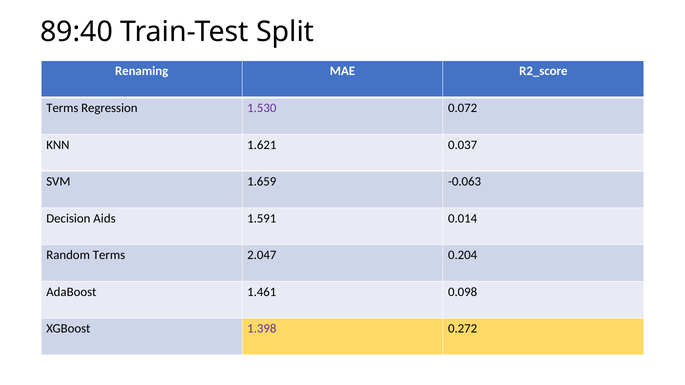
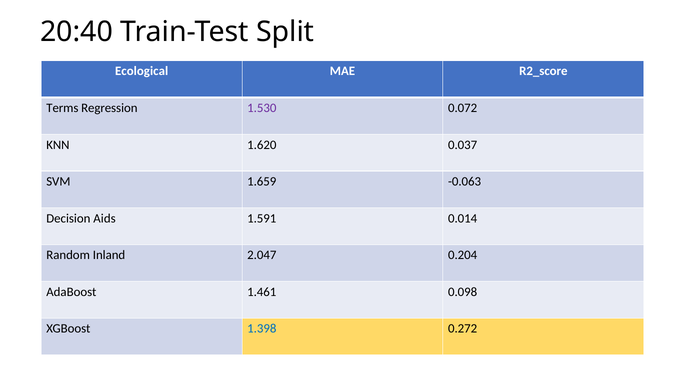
89:40: 89:40 -> 20:40 (76, 32)
Renaming: Renaming -> Ecological (142, 71)
1.621: 1.621 -> 1.620 (262, 145)
Random Terms: Terms -> Inland (109, 255)
1.398 colour: purple -> blue (262, 329)
